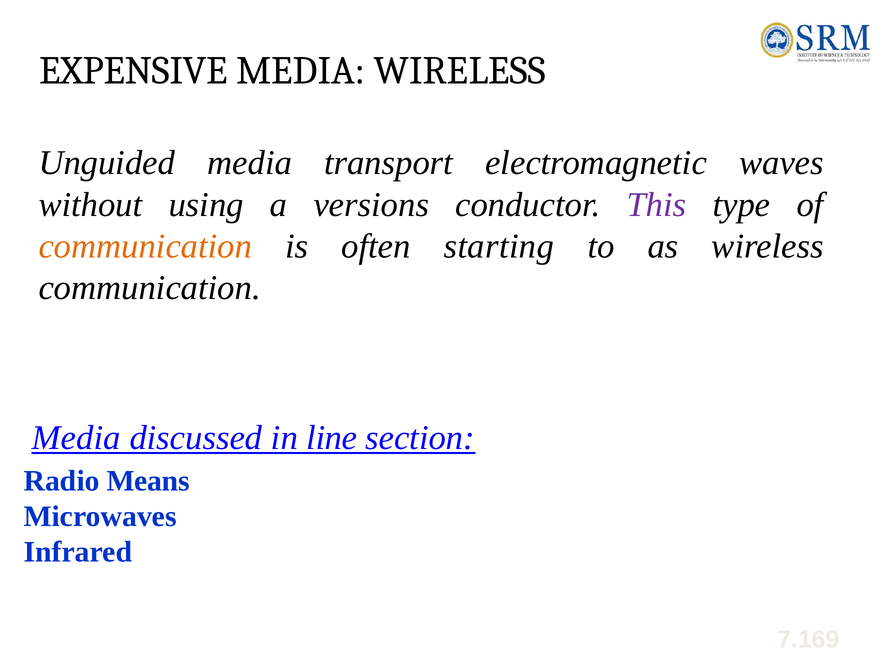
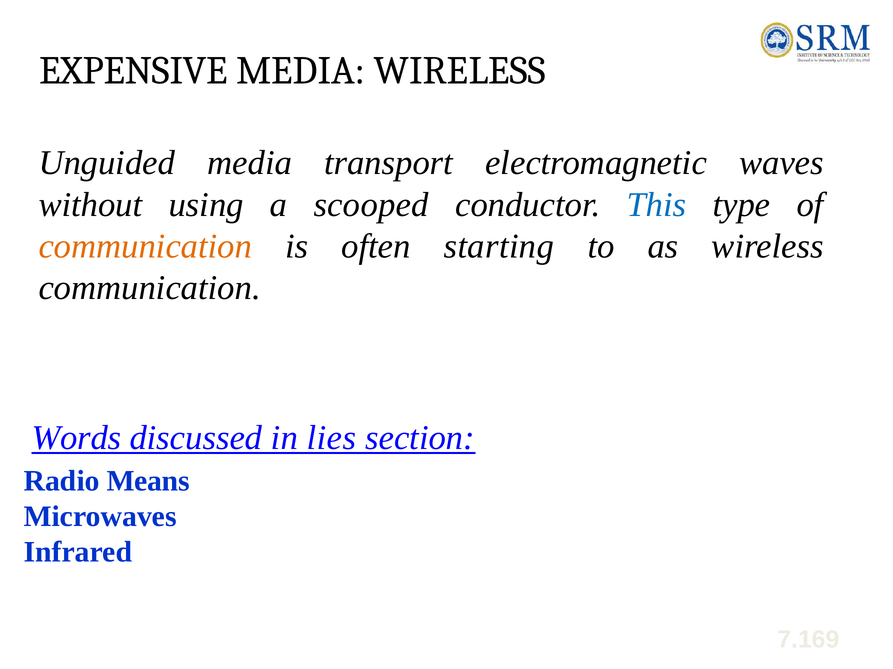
versions: versions -> scooped (371, 205)
This colour: purple -> blue (657, 205)
Media: Media -> Words (76, 438)
line: line -> lies (331, 438)
